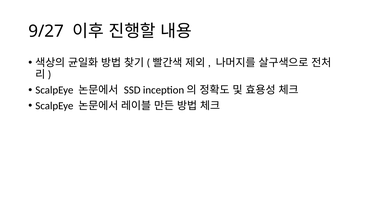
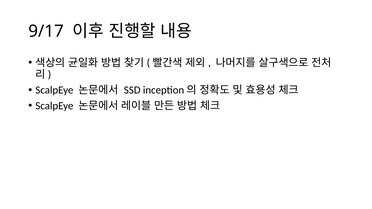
9/27: 9/27 -> 9/17 (46, 31)
